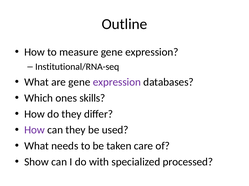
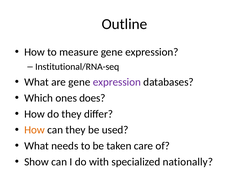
skills: skills -> does (92, 98)
How colour: purple -> orange (35, 130)
processed: processed -> nationally (188, 163)
